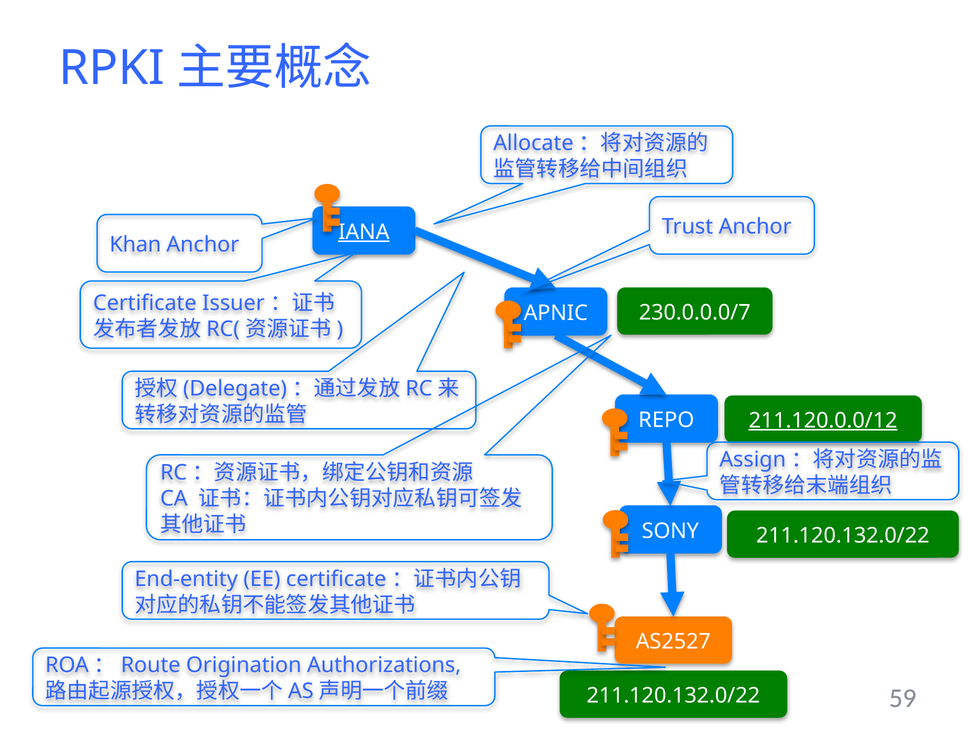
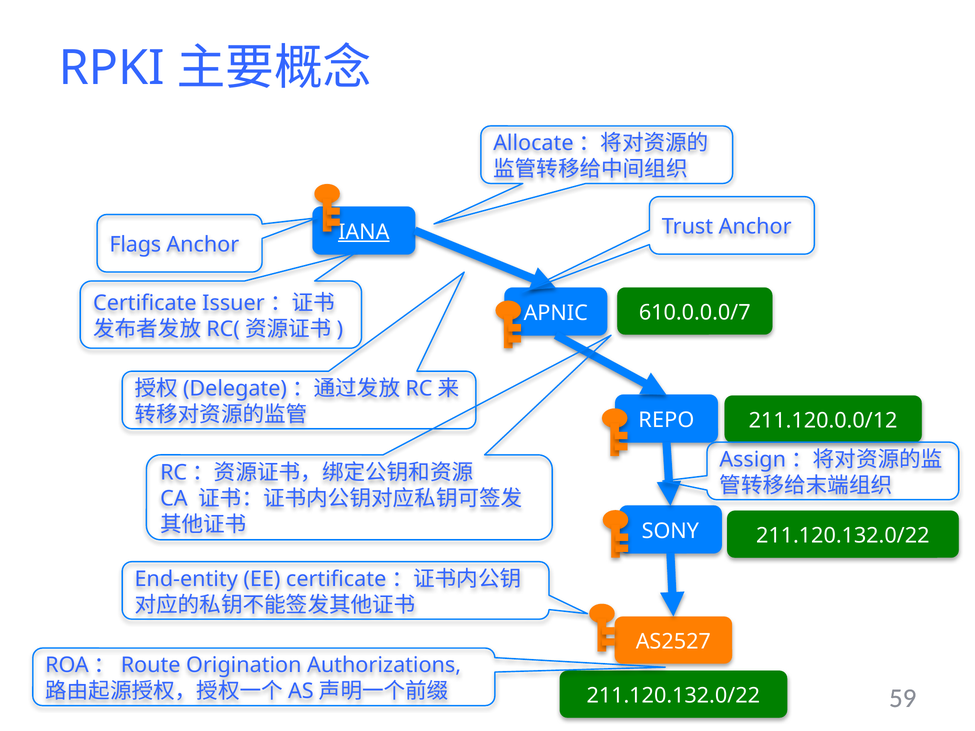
Khan: Khan -> Flags (135, 245)
230.0.0.0/7: 230.0.0.0/7 -> 610.0.0.0/7 (695, 313)
211.120.0.0/12 underline: present -> none (823, 421)
